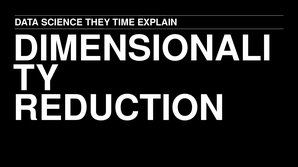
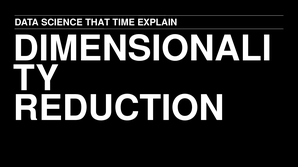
THEY: THEY -> THAT (98, 23)
